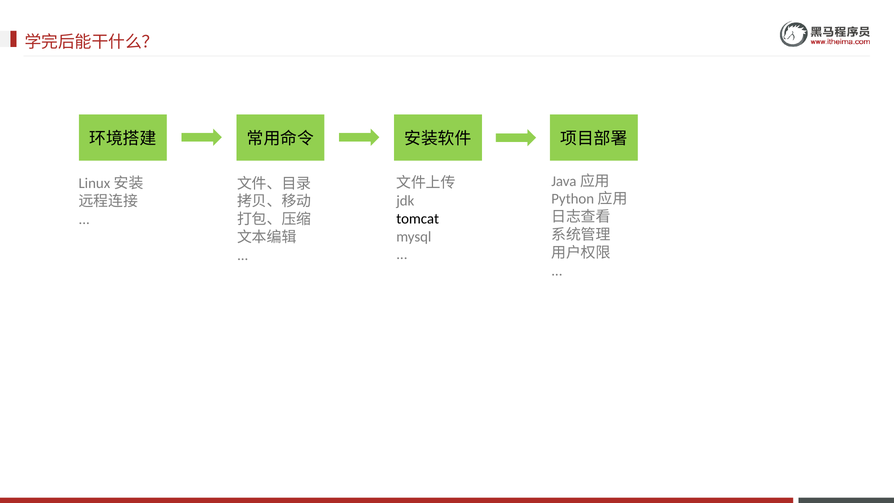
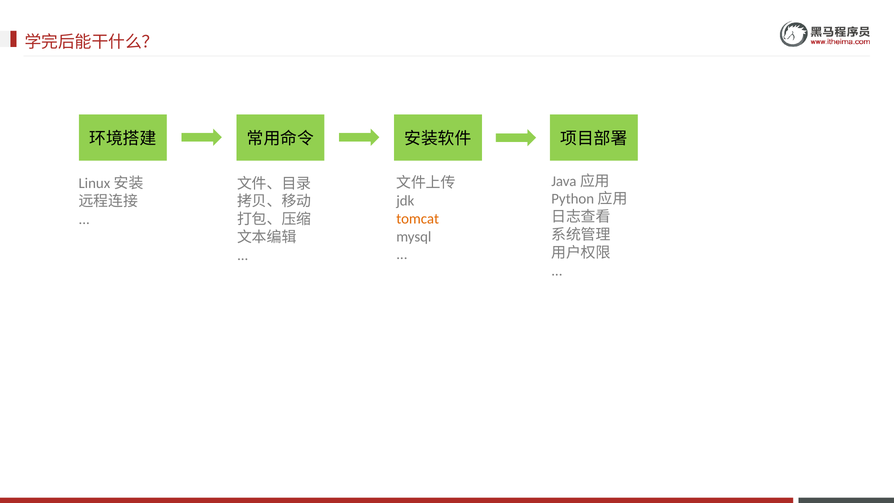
tomcat colour: black -> orange (418, 219)
